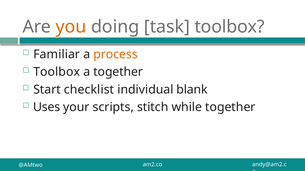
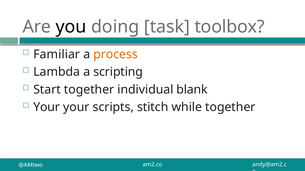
you colour: orange -> black (71, 27)
Toolbox: Toolbox -> Lambda (57, 72)
a together: together -> scripting (118, 72)
Start checklist: checklist -> together (89, 90)
Uses: Uses -> Your (47, 108)
